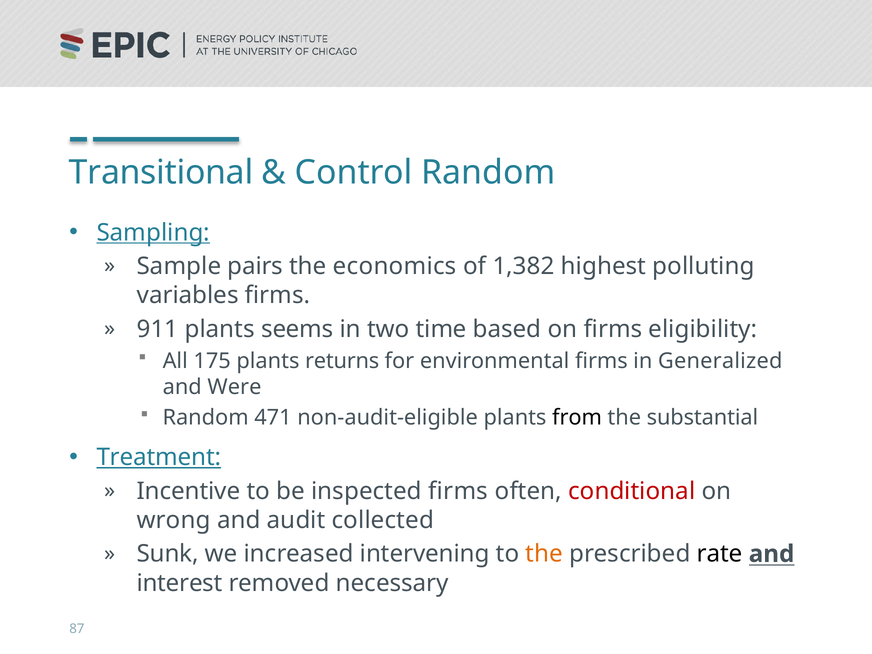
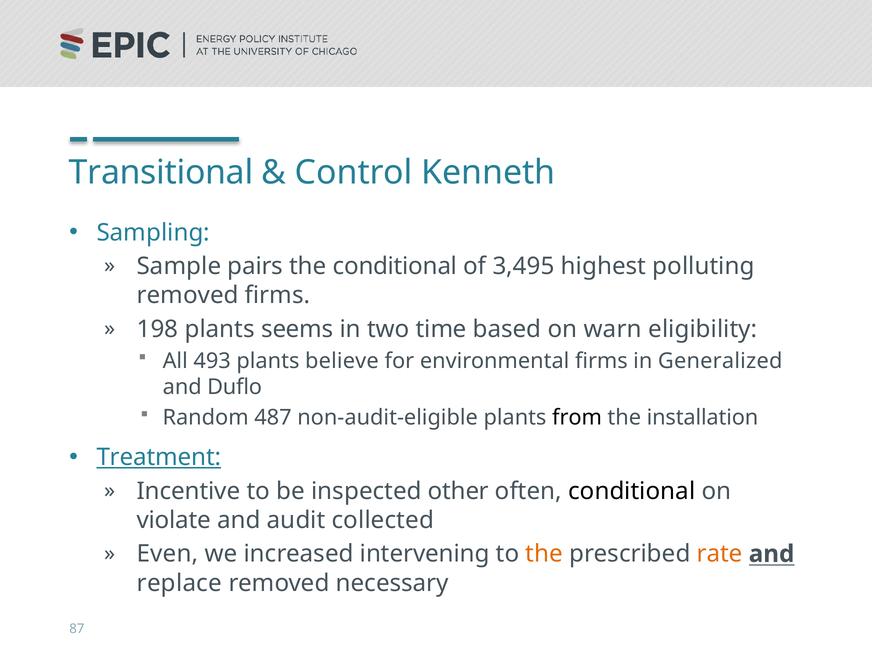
Control Random: Random -> Kenneth (488, 172)
Sampling underline: present -> none (153, 233)
the economics: economics -> conditional (395, 266)
1,382: 1,382 -> 3,495 (524, 266)
variables: variables -> removed (188, 295)
911: 911 -> 198 (158, 329)
on firms: firms -> warn (613, 329)
175: 175 -> 493 (212, 361)
returns: returns -> believe (342, 361)
Were: Were -> Duflo (235, 387)
471: 471 -> 487 (273, 418)
substantial: substantial -> installation (702, 418)
inspected firms: firms -> other (458, 491)
conditional colour: red -> black (632, 491)
wrong: wrong -> violate (174, 520)
Sunk: Sunk -> Even (167, 554)
rate colour: black -> orange (720, 554)
interest: interest -> replace (179, 583)
